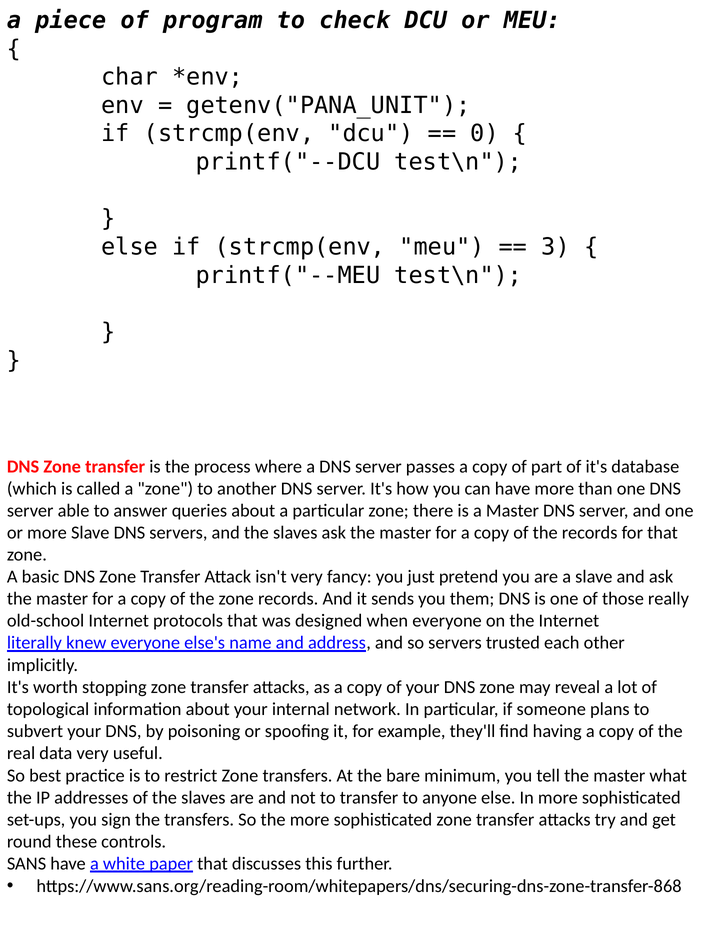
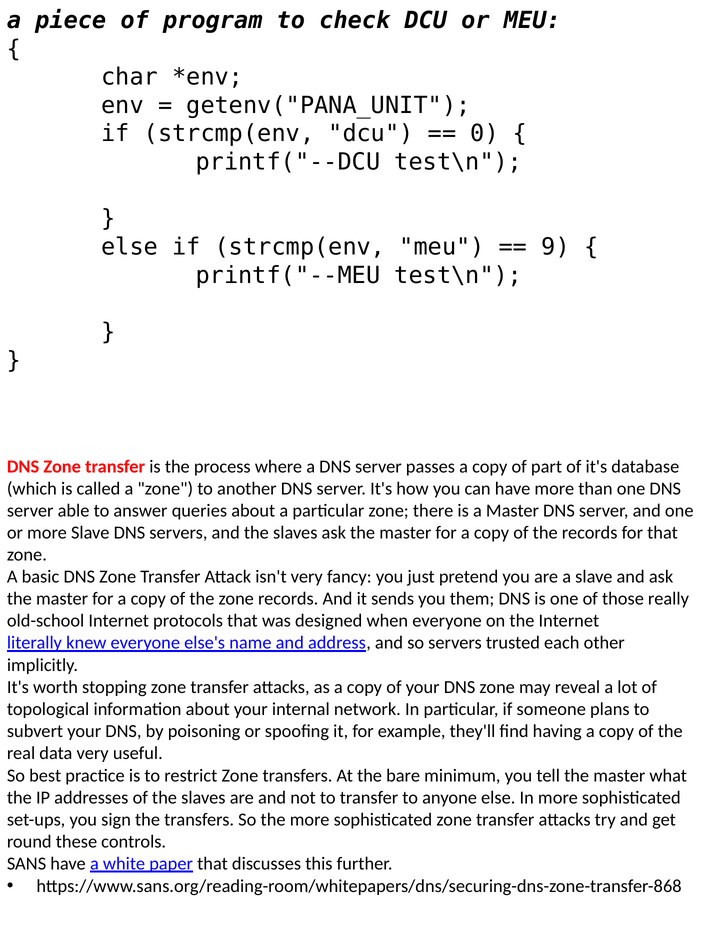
3: 3 -> 9 (556, 247)
